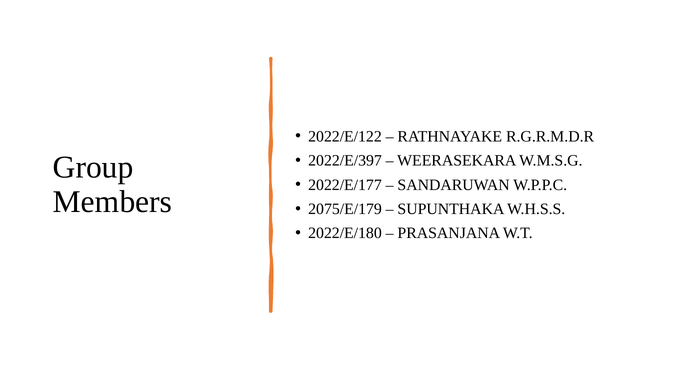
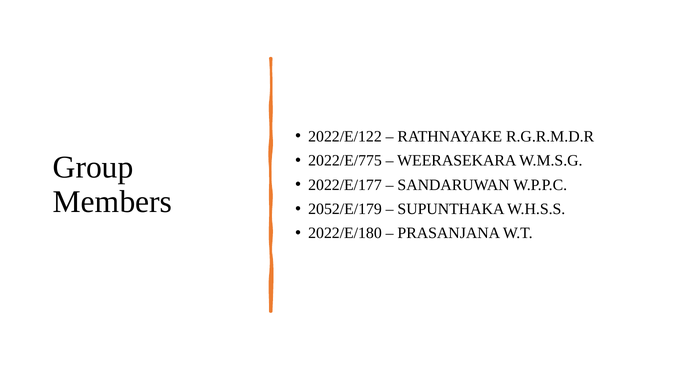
2022/E/397: 2022/E/397 -> 2022/E/775 (345, 161)
2075/E/179: 2075/E/179 -> 2052/E/179 (345, 209)
